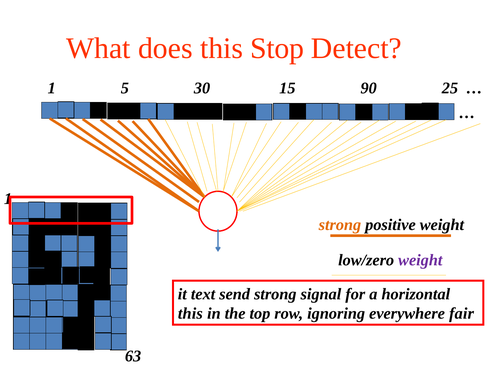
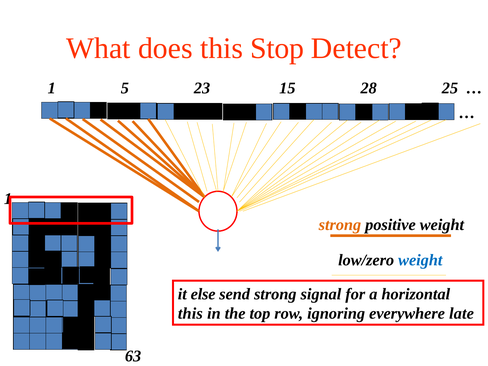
30: 30 -> 23 (202, 88)
90: 90 -> 28 (369, 88)
weight colour: purple -> blue (420, 260)
text: text -> else (203, 294)
fair: fair -> late (462, 314)
